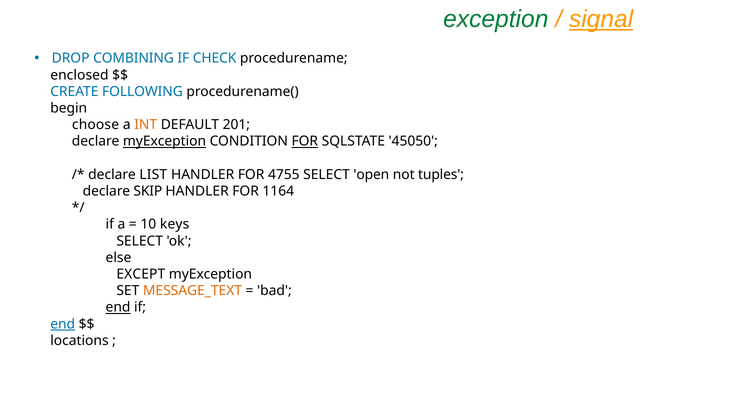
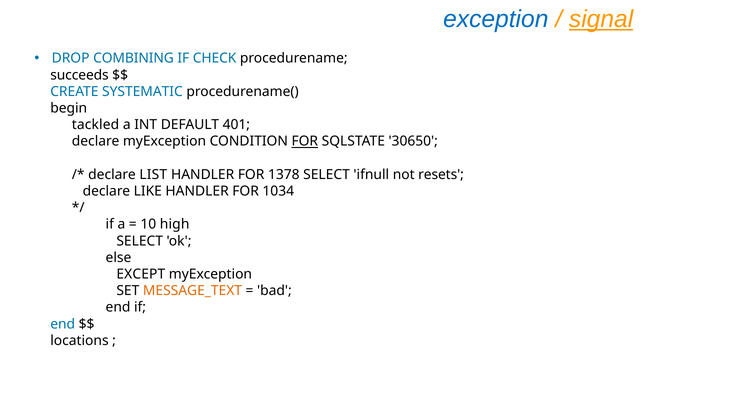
exception colour: green -> blue (496, 19)
enclosed: enclosed -> succeeds (80, 75)
FOLLOWING: FOLLOWING -> SYSTEMATIC (142, 92)
choose: choose -> tackled (96, 125)
INT colour: orange -> black (146, 125)
201: 201 -> 401 (236, 125)
myException underline: present -> none (165, 141)
45050: 45050 -> 30650 (413, 141)
4755: 4755 -> 1378 (284, 175)
open: open -> ifnull (371, 175)
tuples: tuples -> resets (441, 175)
SKIP: SKIP -> LIKE (148, 191)
1164: 1164 -> 1034 (278, 191)
keys: keys -> high (175, 224)
end underline: present -> none (118, 308)
end underline: present -> none (63, 324)
